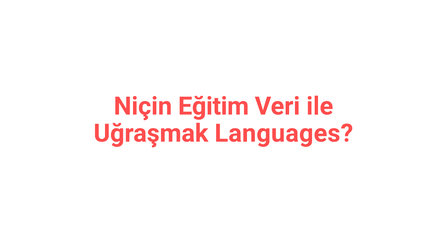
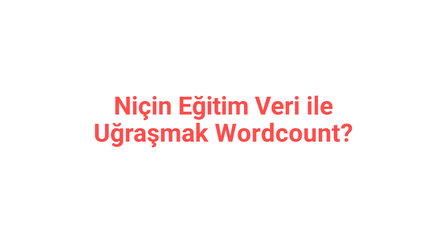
Languages: Languages -> Wordcount (284, 134)
